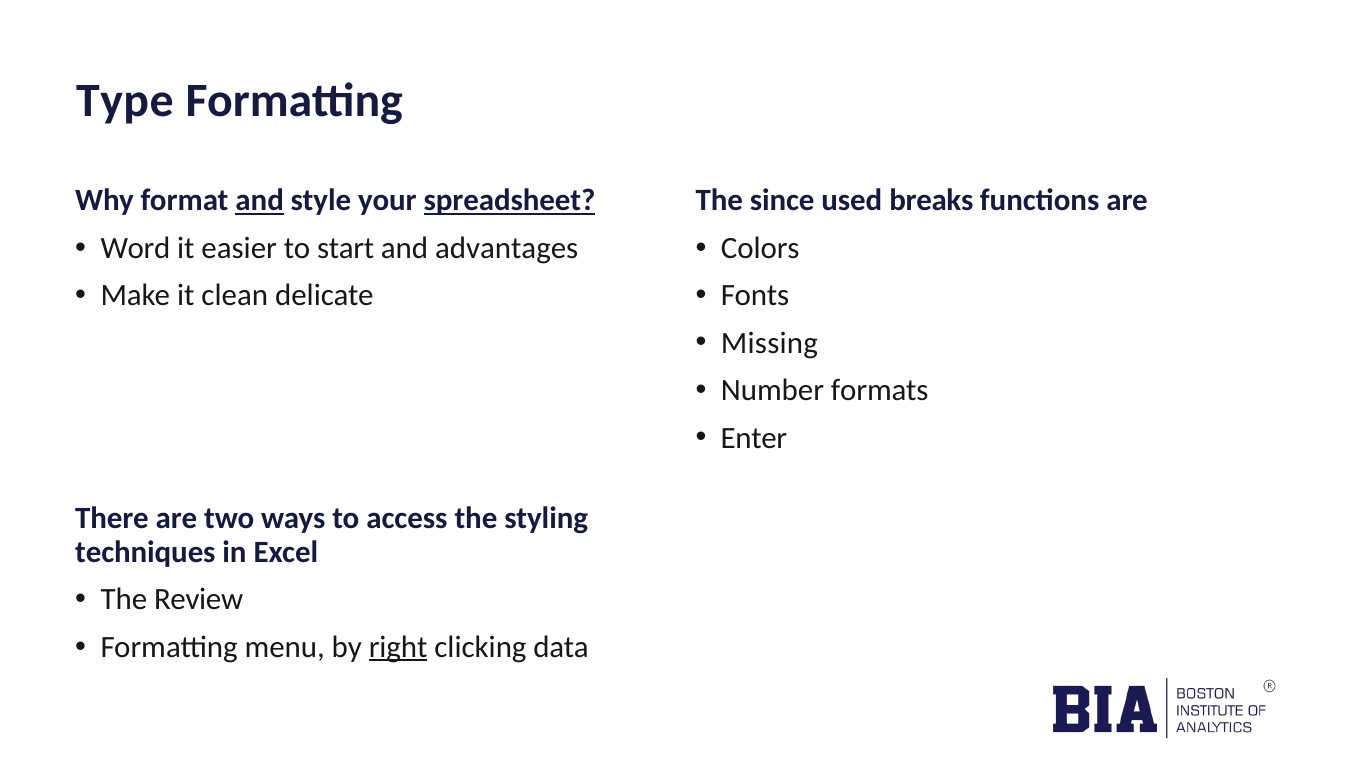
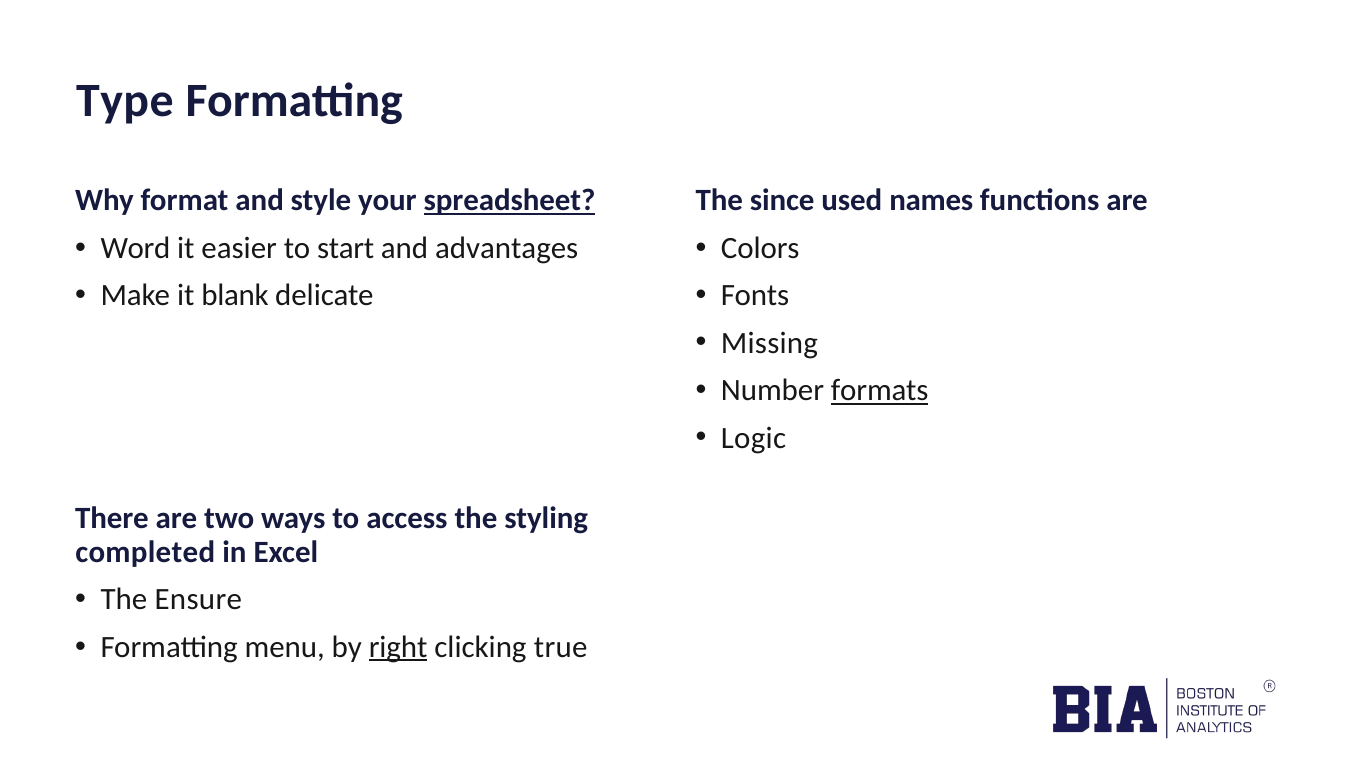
and underline: present -> none (260, 200)
breaks: breaks -> names (931, 200)
clean: clean -> blank (235, 295)
formats underline: none -> present (880, 390)
Enter: Enter -> Logic (754, 438)
techniques: techniques -> completed (145, 552)
Review: Review -> Ensure (198, 599)
data: data -> true (561, 647)
